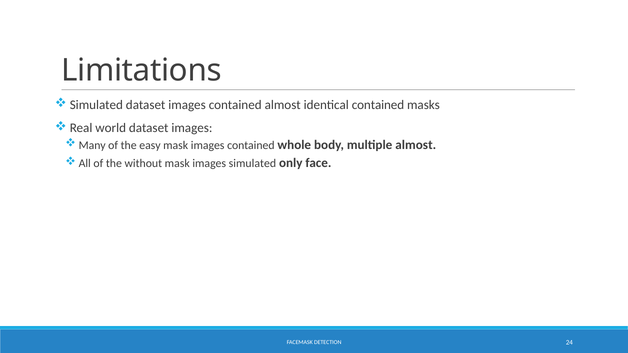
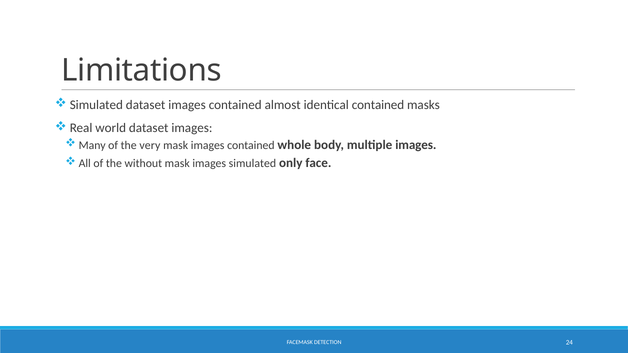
easy: easy -> very (150, 145)
multiple almost: almost -> images (416, 145)
